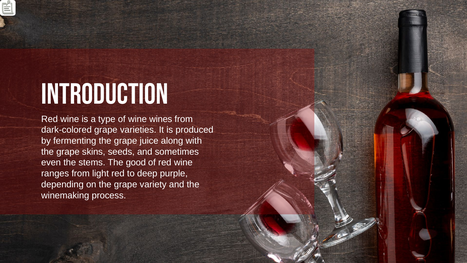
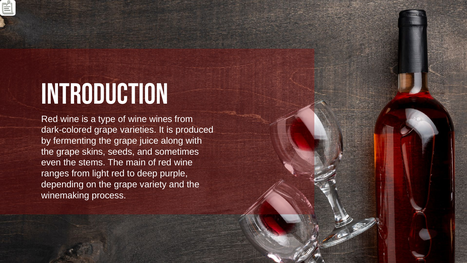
good: good -> main (136, 162)
